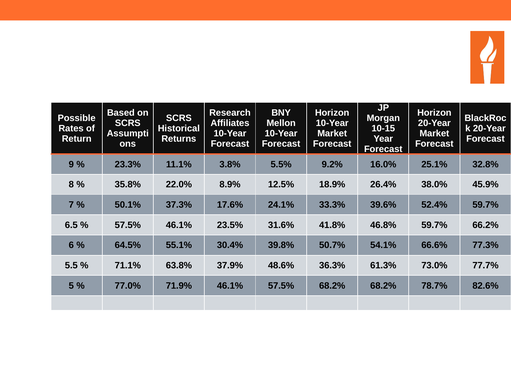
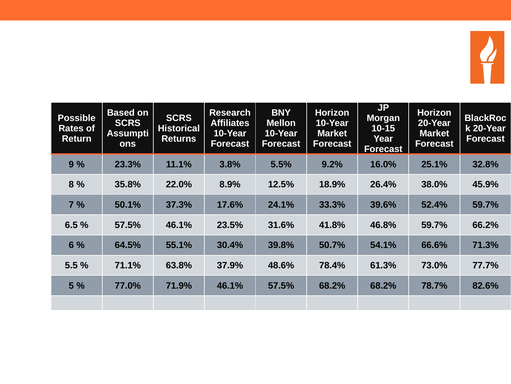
77.3%: 77.3% -> 71.3% (485, 245)
36.3%: 36.3% -> 78.4% (332, 265)
